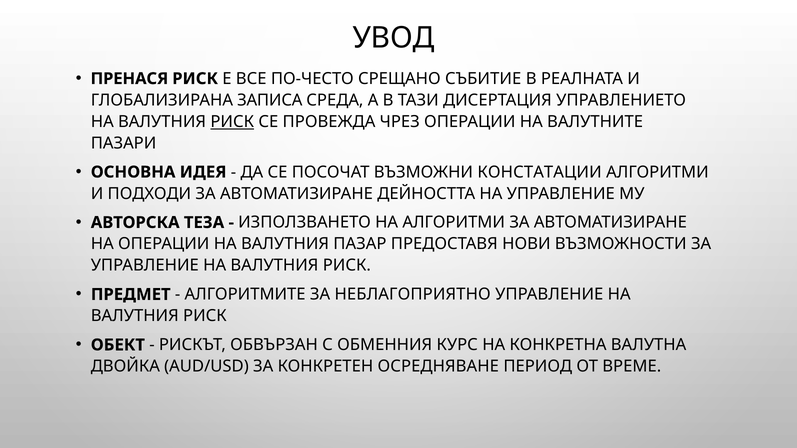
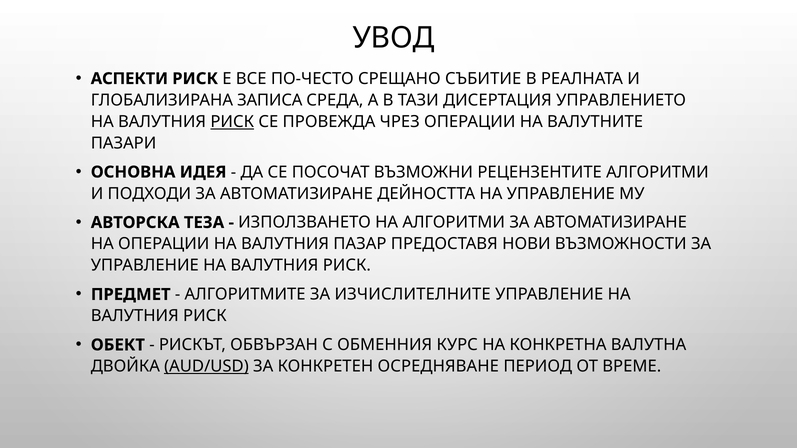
ПРЕНАСЯ: ПРЕНАСЯ -> АСПЕКТИ (129, 79)
КОНСТАТАЦИИ: КОНСТАТАЦИИ -> РЕЦЕНЗЕНТИТЕ (540, 172)
НЕБЛАГОПРИЯТНО: НЕБЛАГОПРИЯТНО -> ИЗЧИСЛИТЕЛНИТЕ (413, 295)
AUD/USD underline: none -> present (206, 367)
